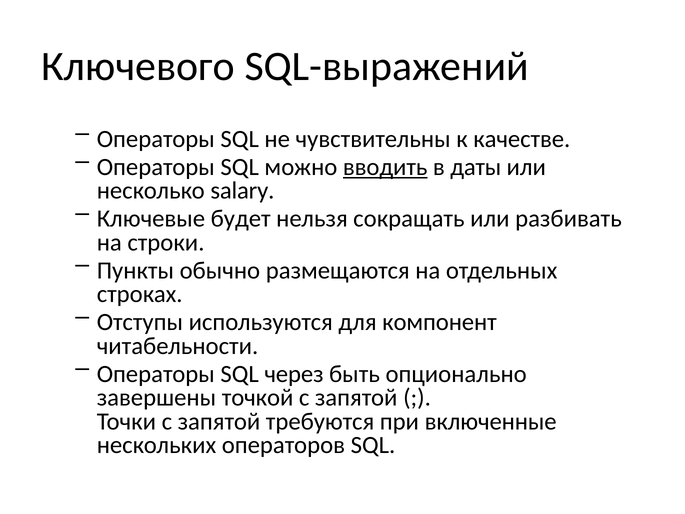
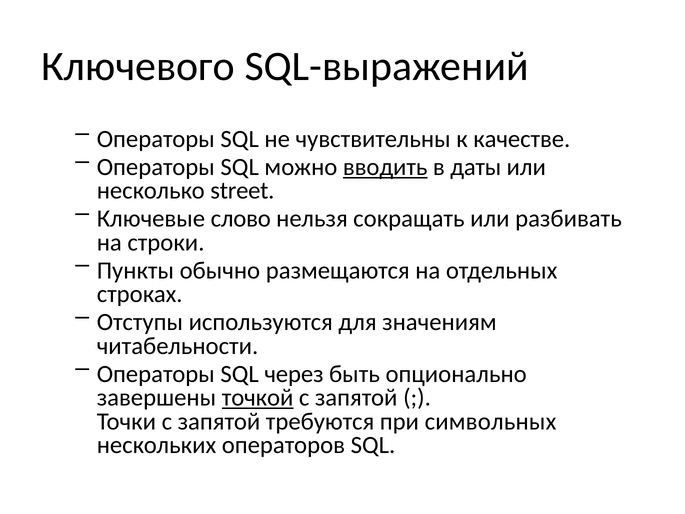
salary: salary -> street (242, 191)
будет: будет -> слово (241, 219)
компонент: компонент -> значениям (439, 322)
точкой underline: none -> present (258, 397)
включенные: включенные -> символьных (491, 421)
